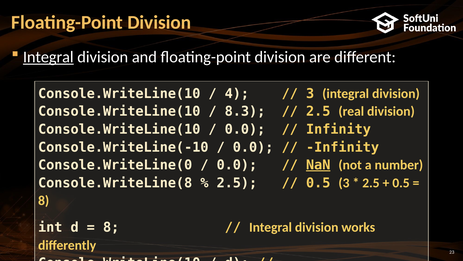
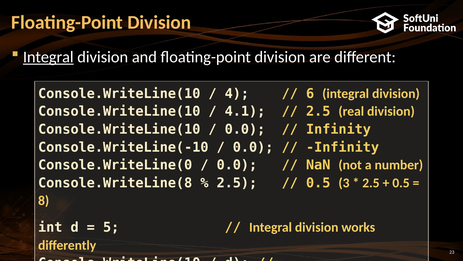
3: 3 -> 6 (310, 93)
8.3: 8.3 -> 4.1 (245, 111)
NaN underline: present -> none (318, 165)
8: 8 -> 5 (111, 227)
